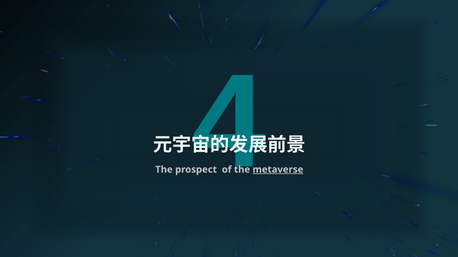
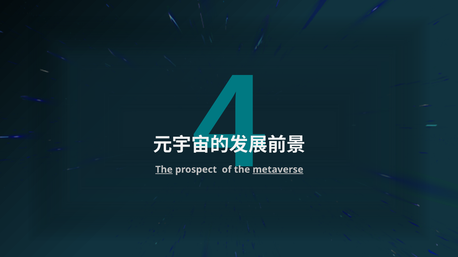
The underline: none -> present (164, 170)
